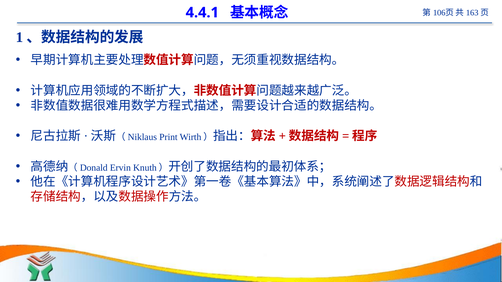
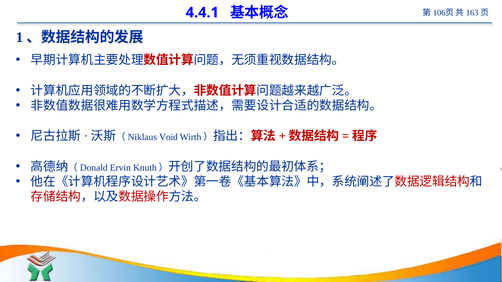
Print: Print -> Void (168, 137)
